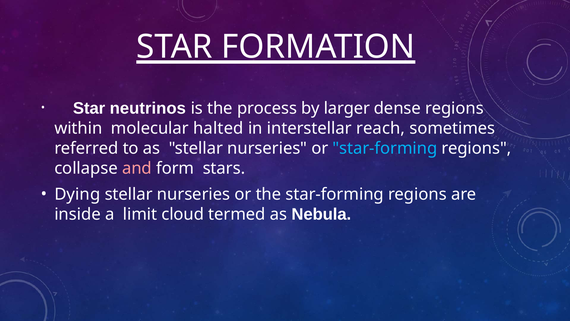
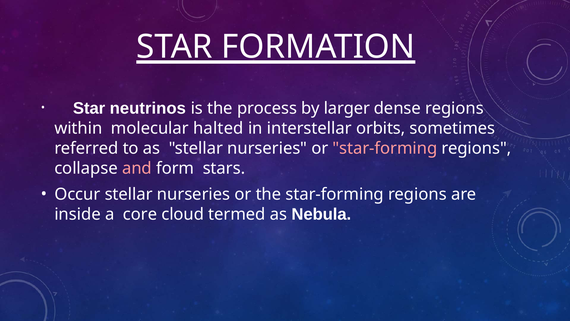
reach: reach -> orbits (381, 128)
star-forming colour: light blue -> pink (385, 148)
Dying: Dying -> Occur (77, 194)
limit: limit -> core (140, 214)
